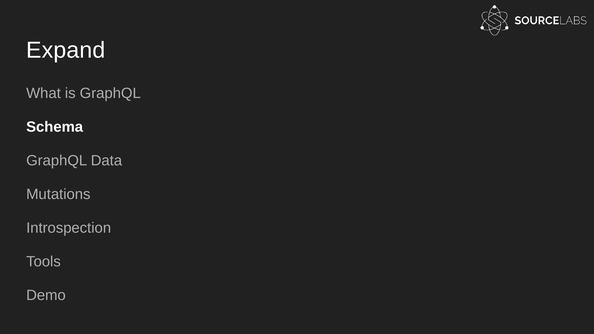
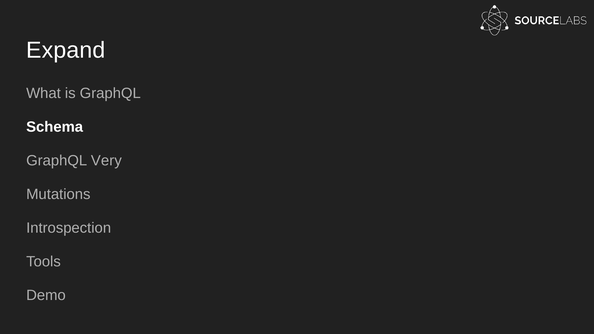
Data: Data -> Very (106, 161)
